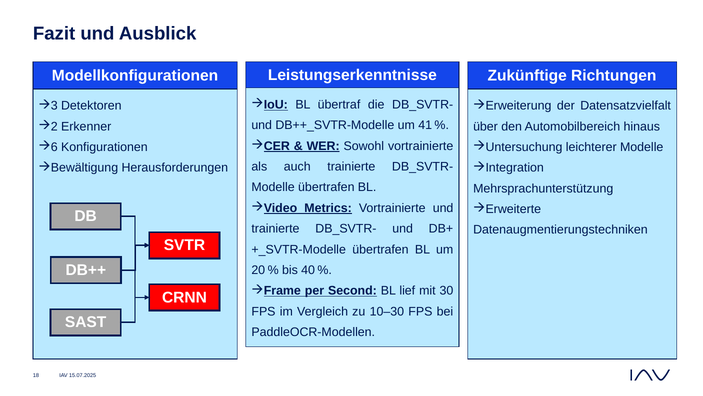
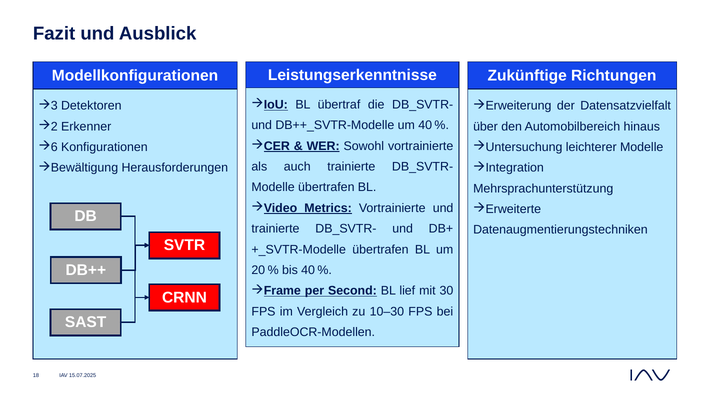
um 41: 41 -> 40 (425, 125)
